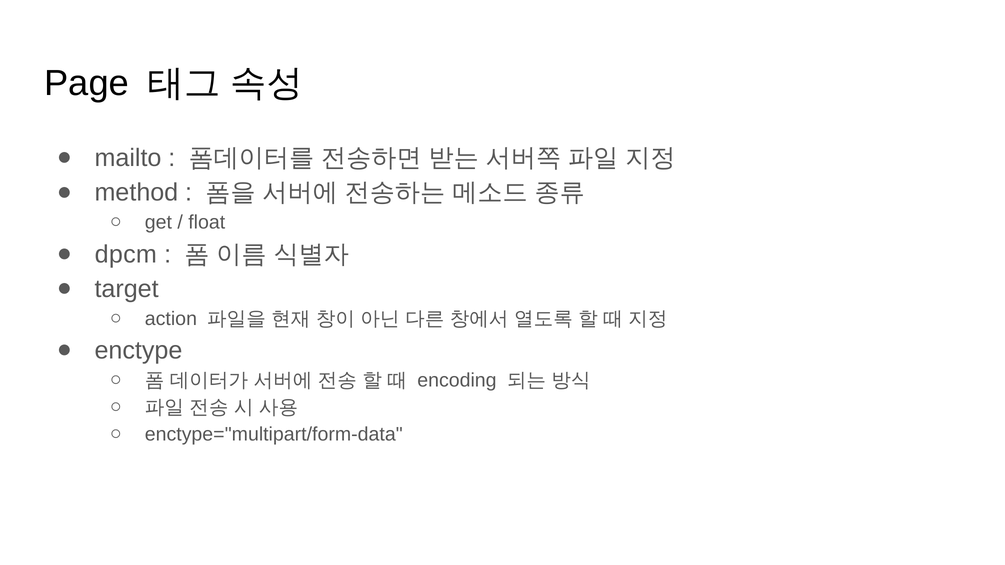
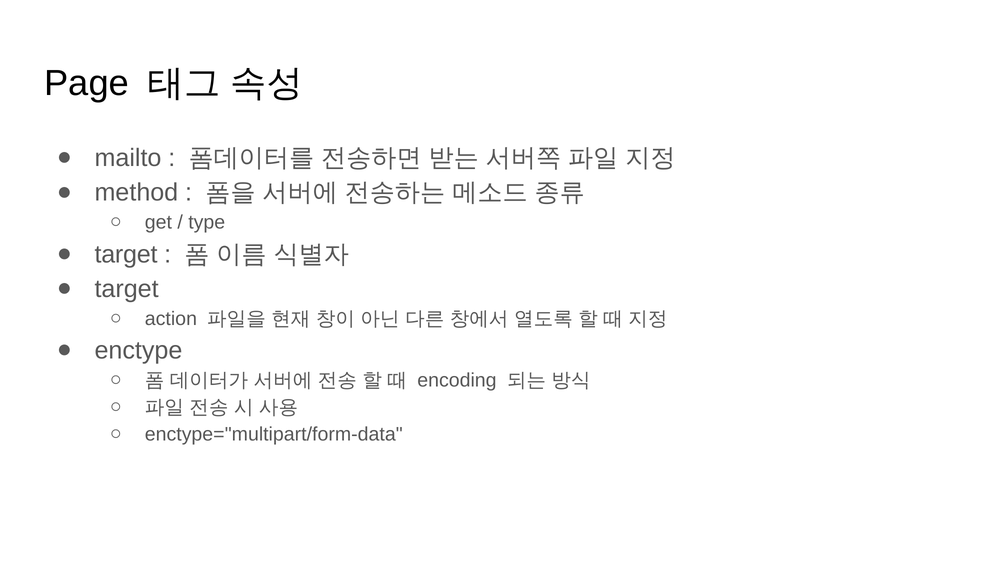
float: float -> type (207, 223)
dpcm: dpcm -> target (126, 254)
